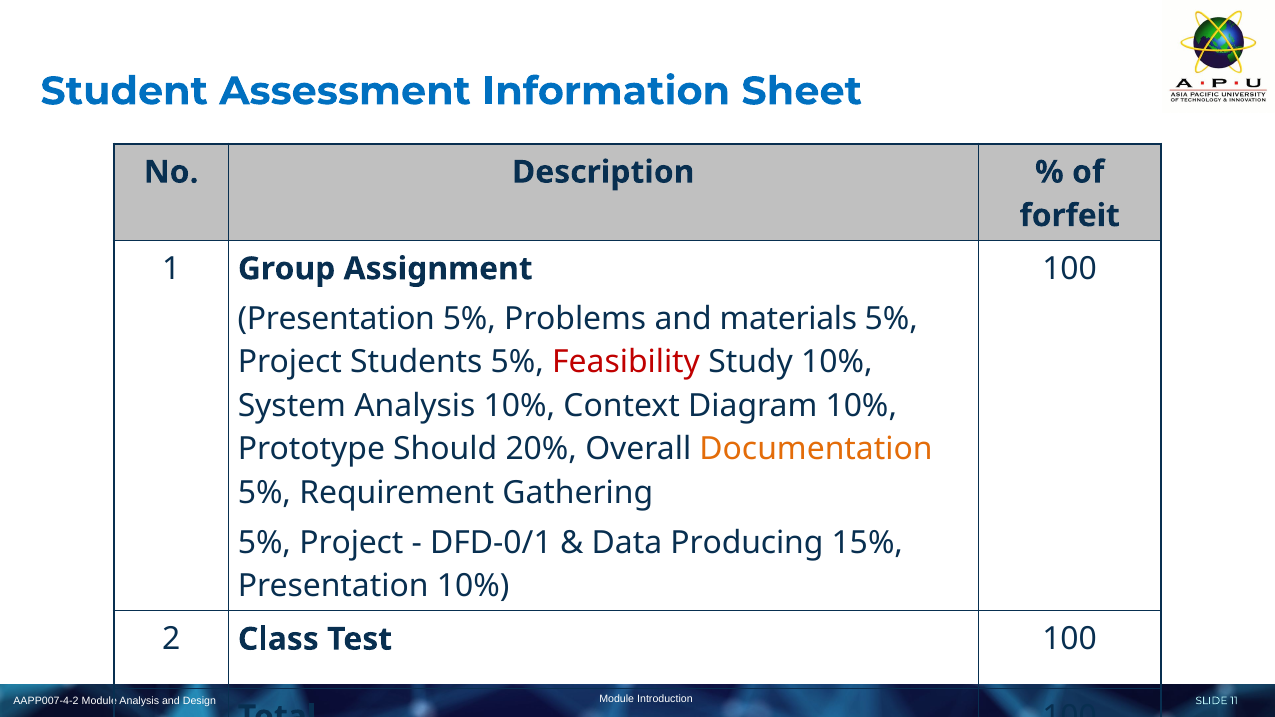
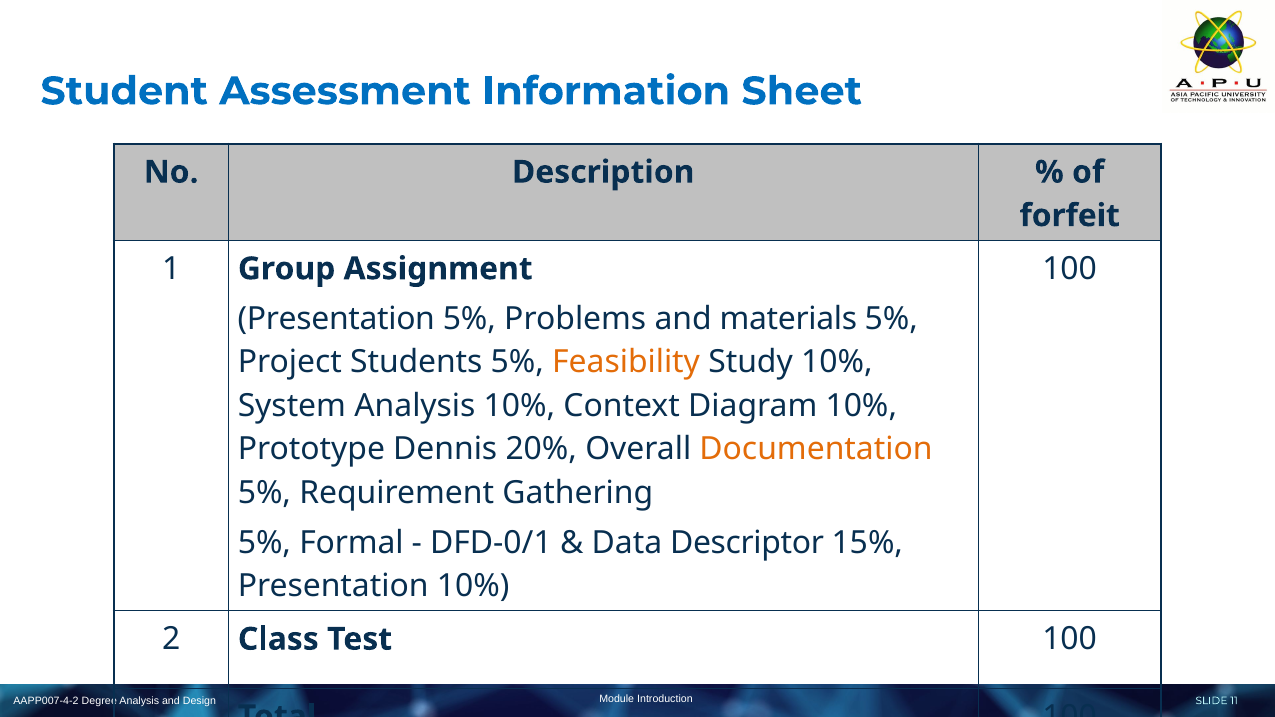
Feasibility colour: red -> orange (626, 362)
Should: Should -> Dennis (445, 449)
Project: Project -> Formal (351, 543)
Producing: Producing -> Descriptor (747, 543)
Module: Module -> Degree (99, 701)
